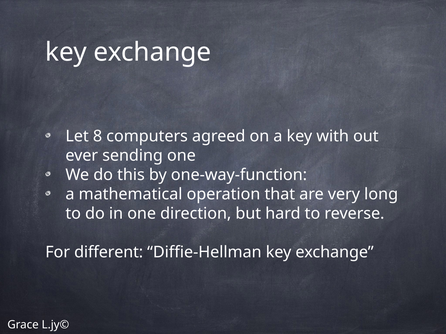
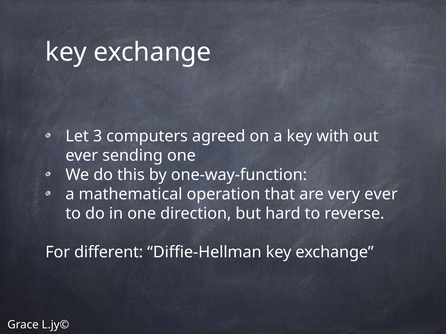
8: 8 -> 3 (98, 137)
very long: long -> ever (381, 195)
